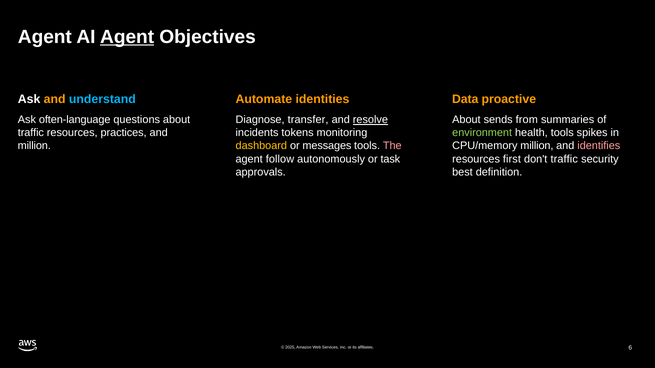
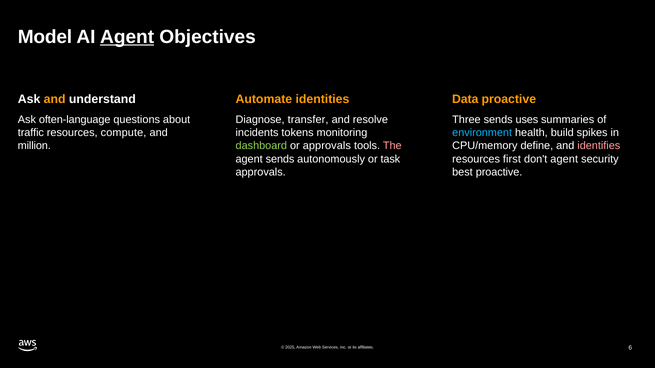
Agent: Agent -> Model (45, 37)
understand colour: light blue -> white (102, 99)
resolve underline: present -> none (370, 120)
About: About -> Three (466, 120)
from: from -> uses (527, 120)
practices: practices -> compute (124, 133)
environment colour: light green -> light blue (482, 133)
health tools: tools -> build (562, 133)
dashboard colour: yellow -> light green (261, 146)
or messages: messages -> approvals (327, 146)
CPU/memory million: million -> define (537, 146)
agent follow: follow -> sends (280, 159)
don't traffic: traffic -> agent (564, 159)
best definition: definition -> proactive (499, 172)
